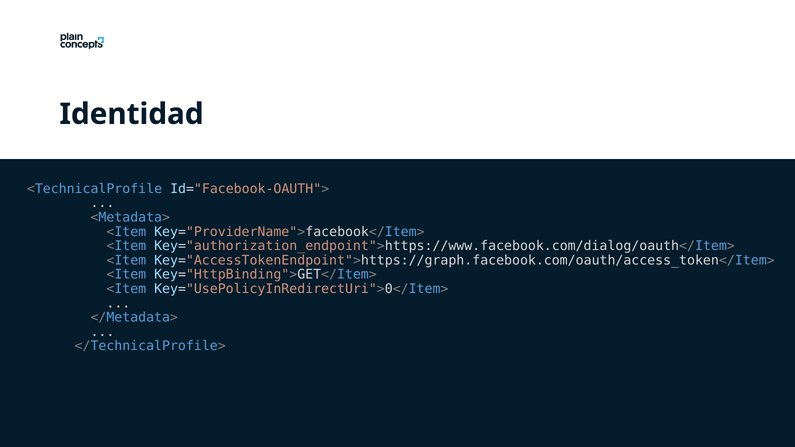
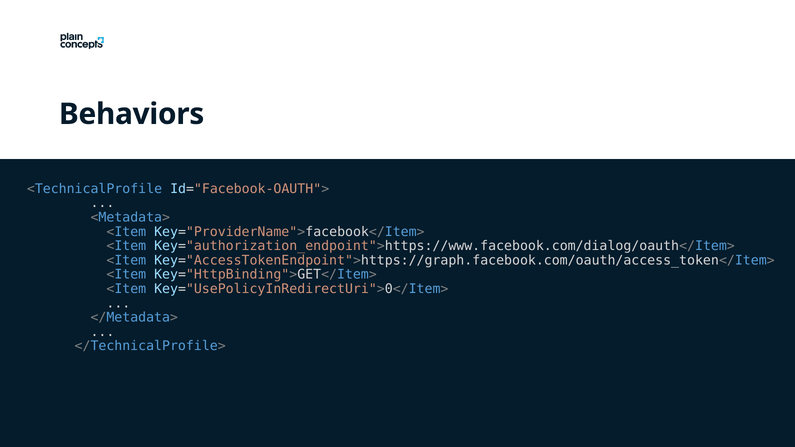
Identidad: Identidad -> Behaviors (132, 114)
